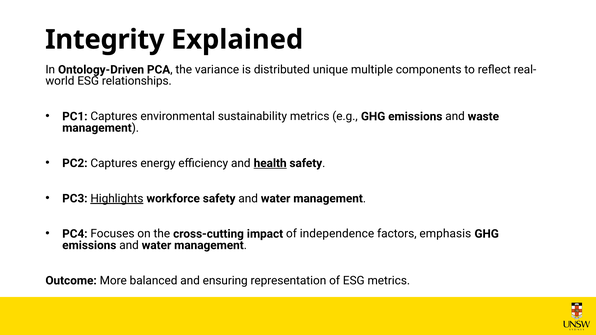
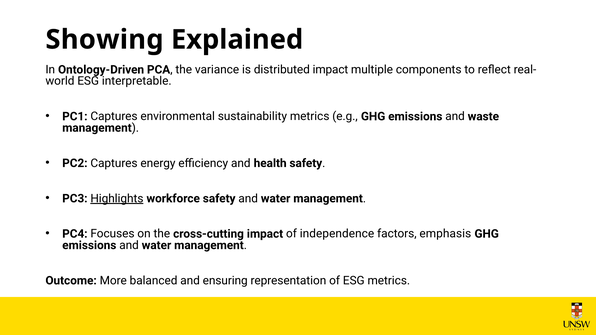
Integrity: Integrity -> Showing (105, 40)
distributed unique: unique -> impact (330, 70)
relationships: relationships -> interpretable (137, 81)
health underline: present -> none (270, 163)
